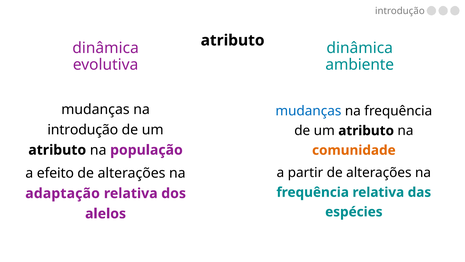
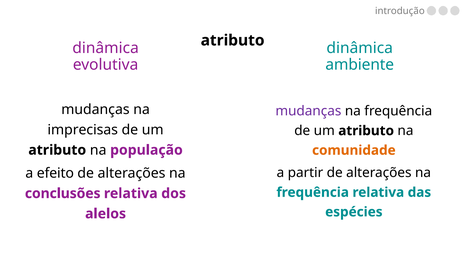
mudanças colour: blue -> purple (308, 111)
introdução: introdução -> imprecisas (83, 130)
adaptação: adaptação -> conclusões (63, 193)
